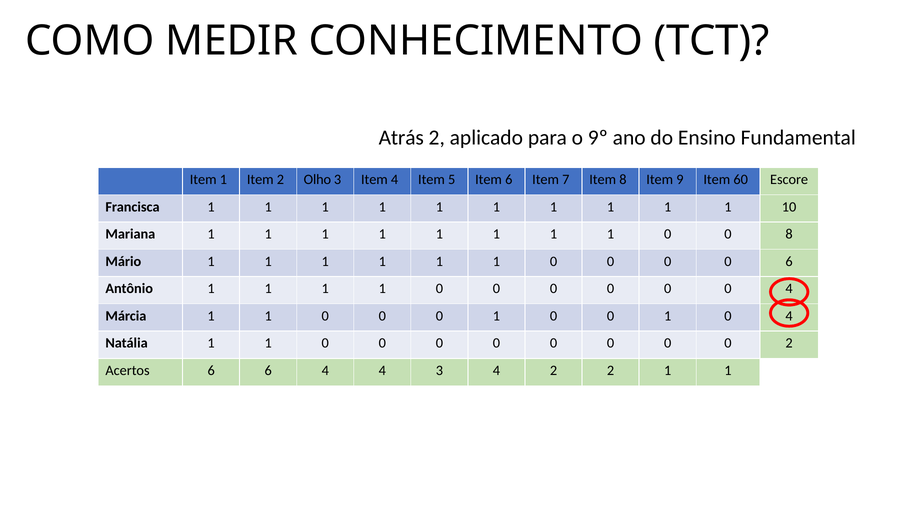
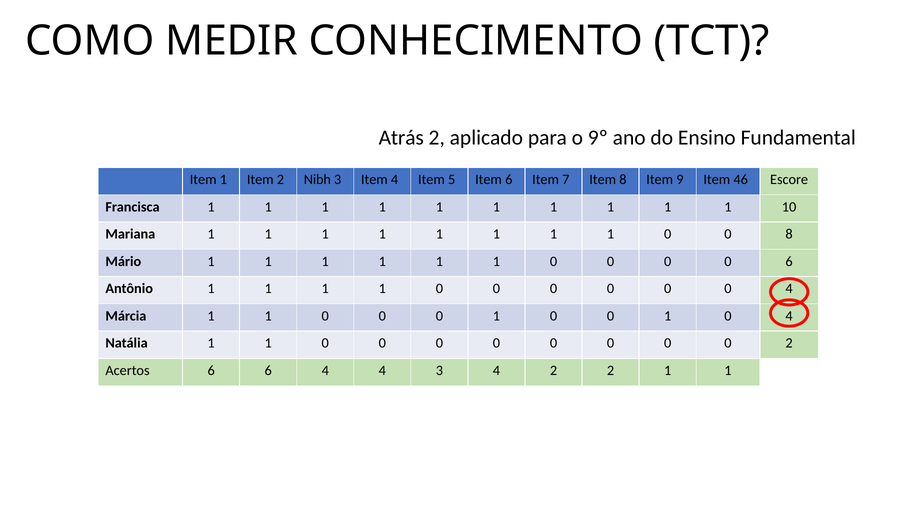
Olho: Olho -> Nibh (317, 180)
60: 60 -> 46 (741, 180)
